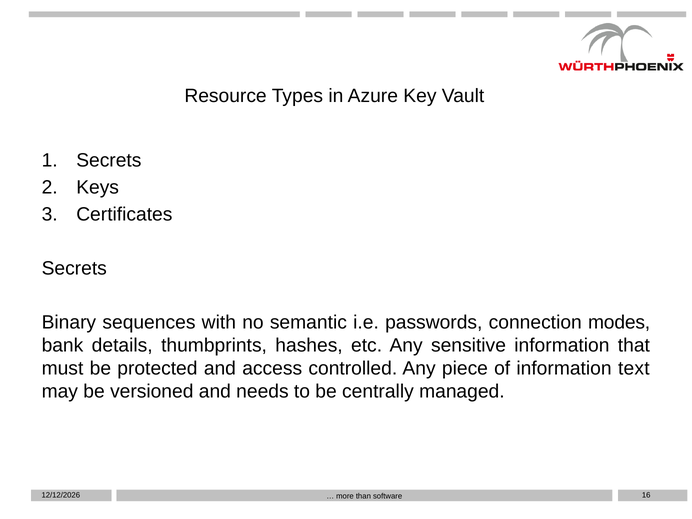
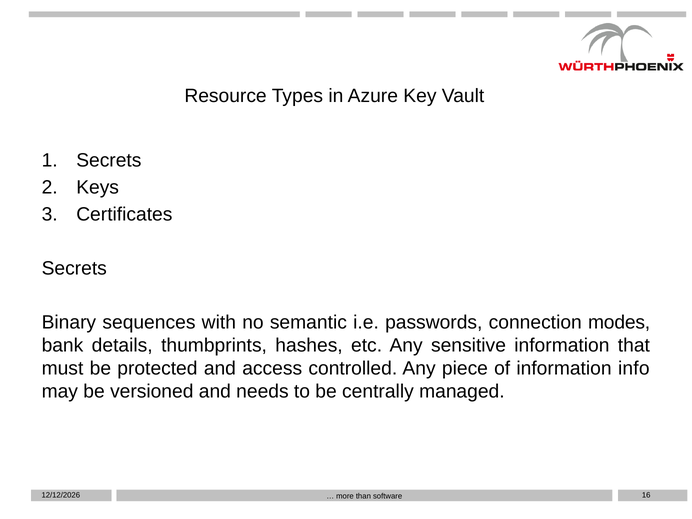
text: text -> info (634, 368)
